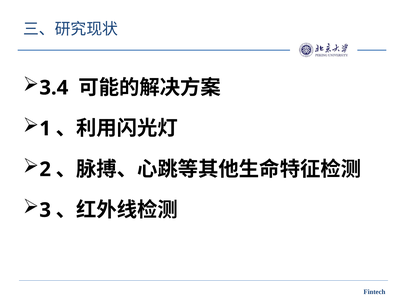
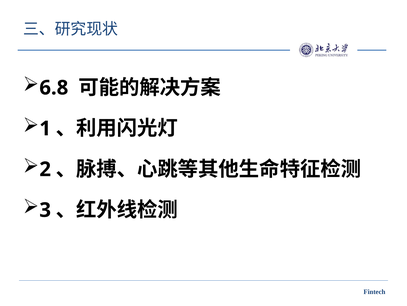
3.4: 3.4 -> 6.8 (54, 88)
